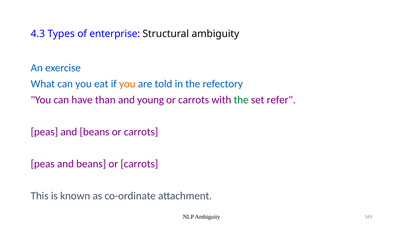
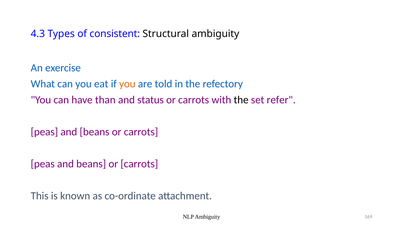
enterprise: enterprise -> consistent (115, 34)
young: young -> status (151, 100)
the colour: green -> black (241, 100)
